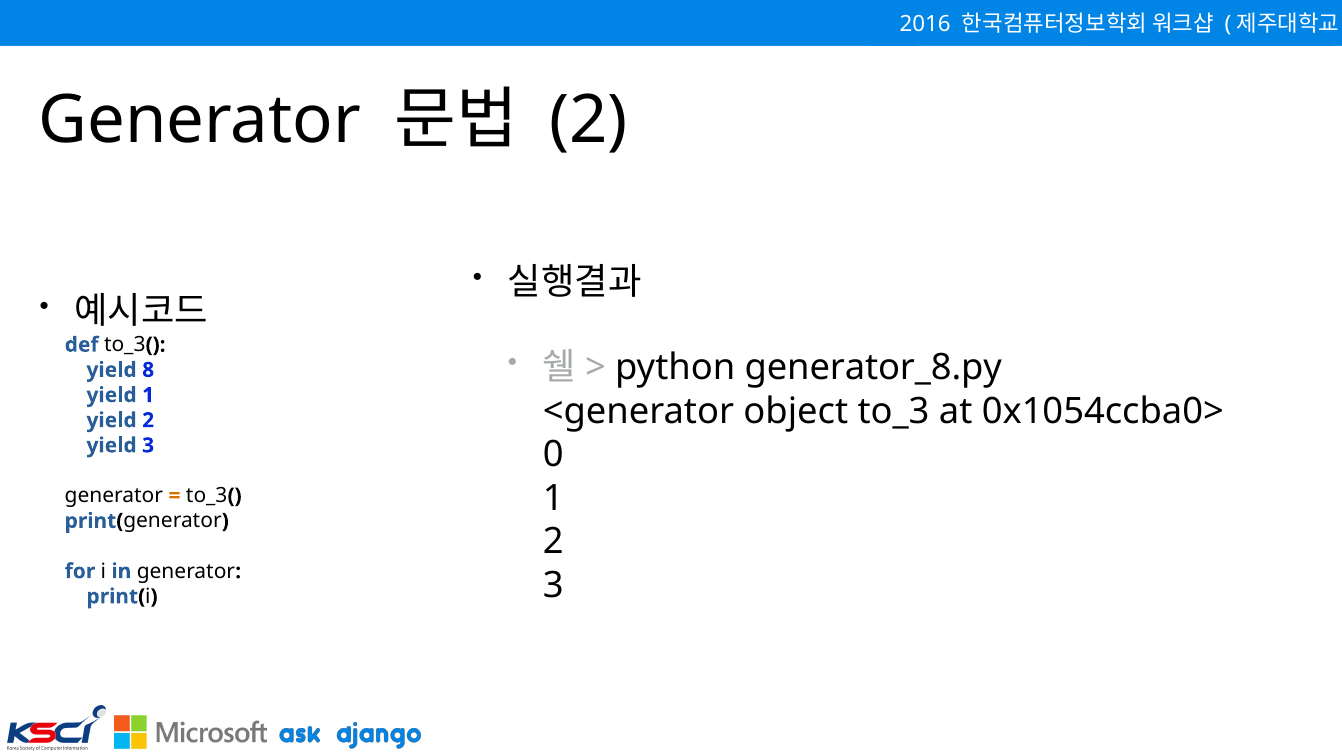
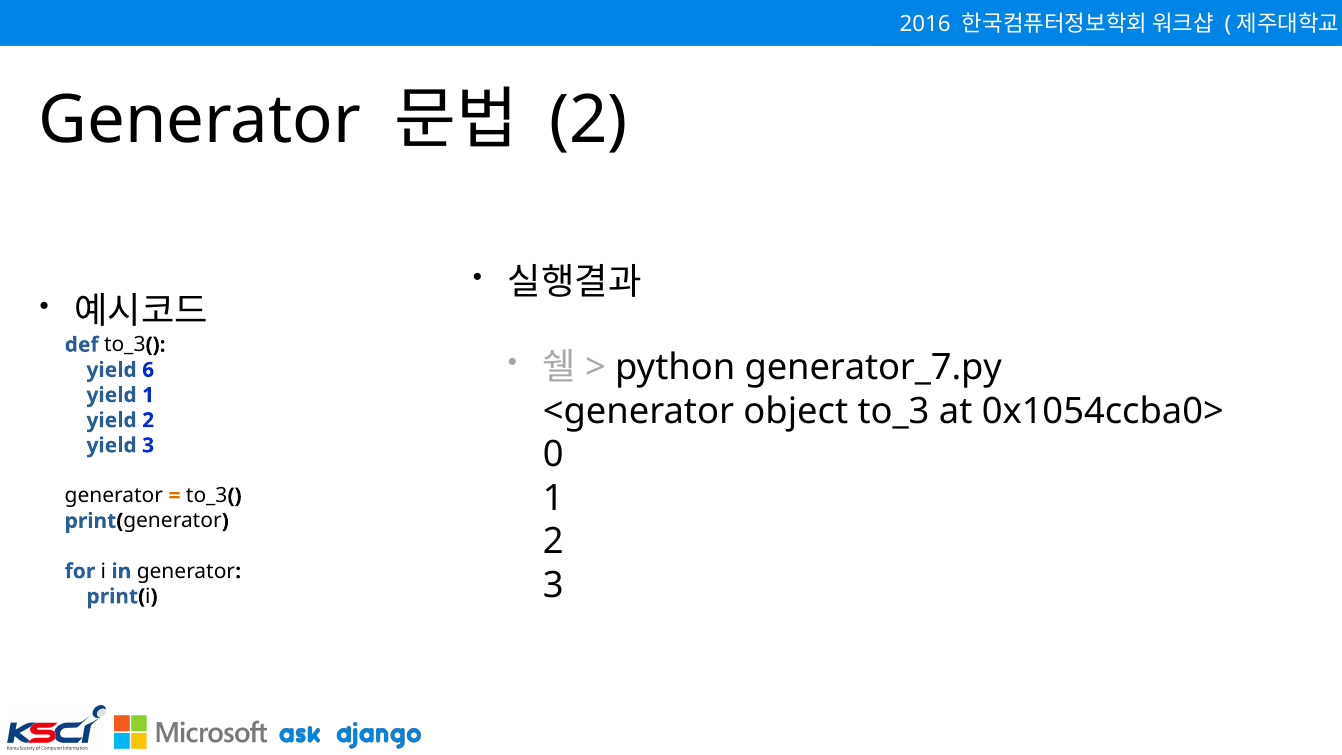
generator_8.py: generator_8.py -> generator_7.py (873, 368)
8: 8 -> 6 (148, 370)
